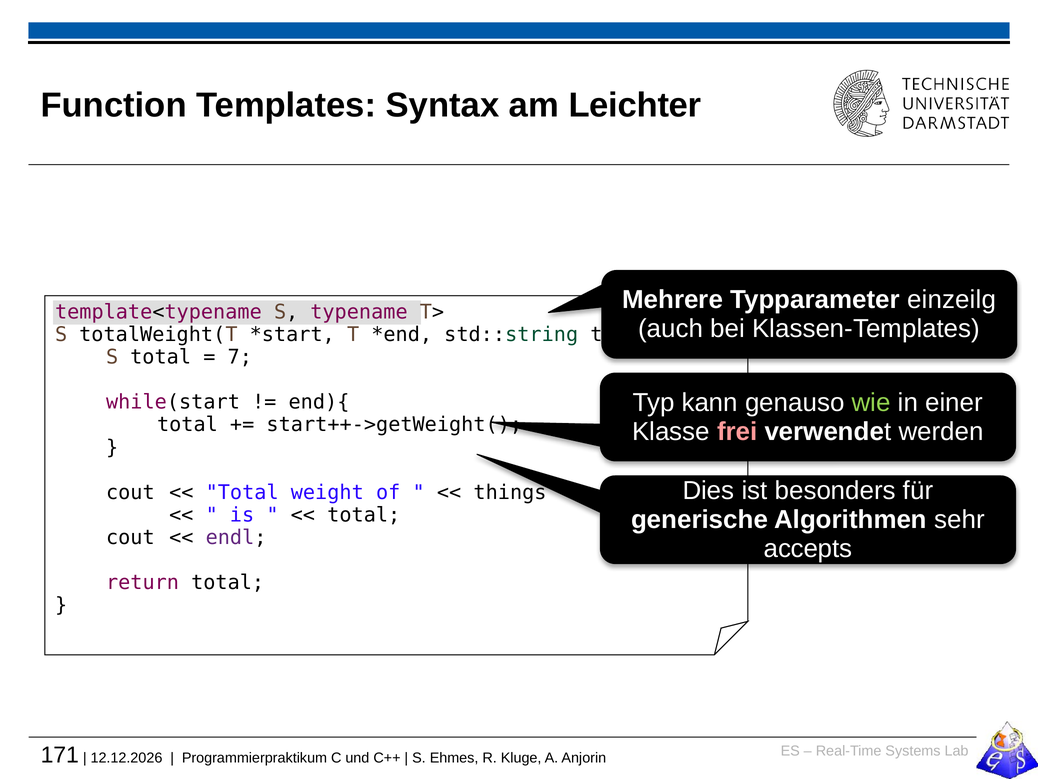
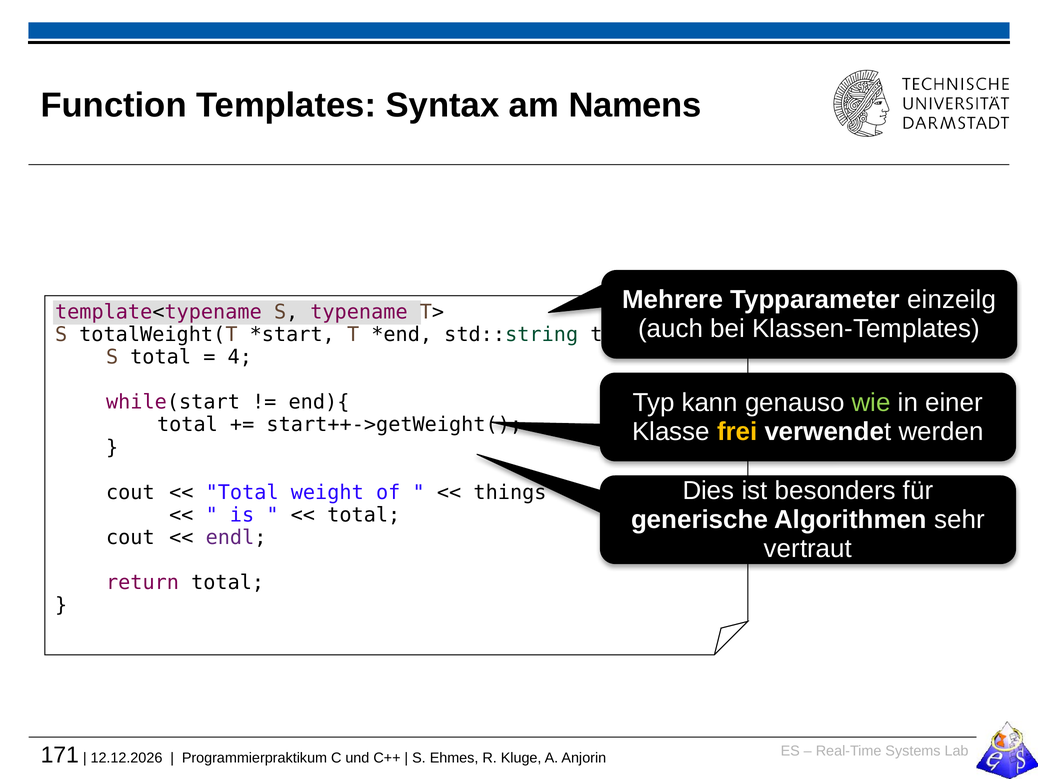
Leichter: Leichter -> Namens (635, 105)
7: 7 -> 4 (240, 357)
frei colour: pink -> yellow (737, 431)
accepts: accepts -> vertraut (808, 548)
